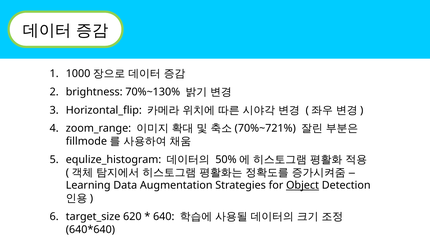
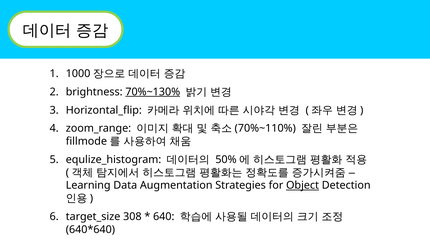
70%~130% underline: none -> present (153, 92)
70%~721%: 70%~721% -> 70%~110% (265, 128)
620: 620 -> 308 (132, 217)
